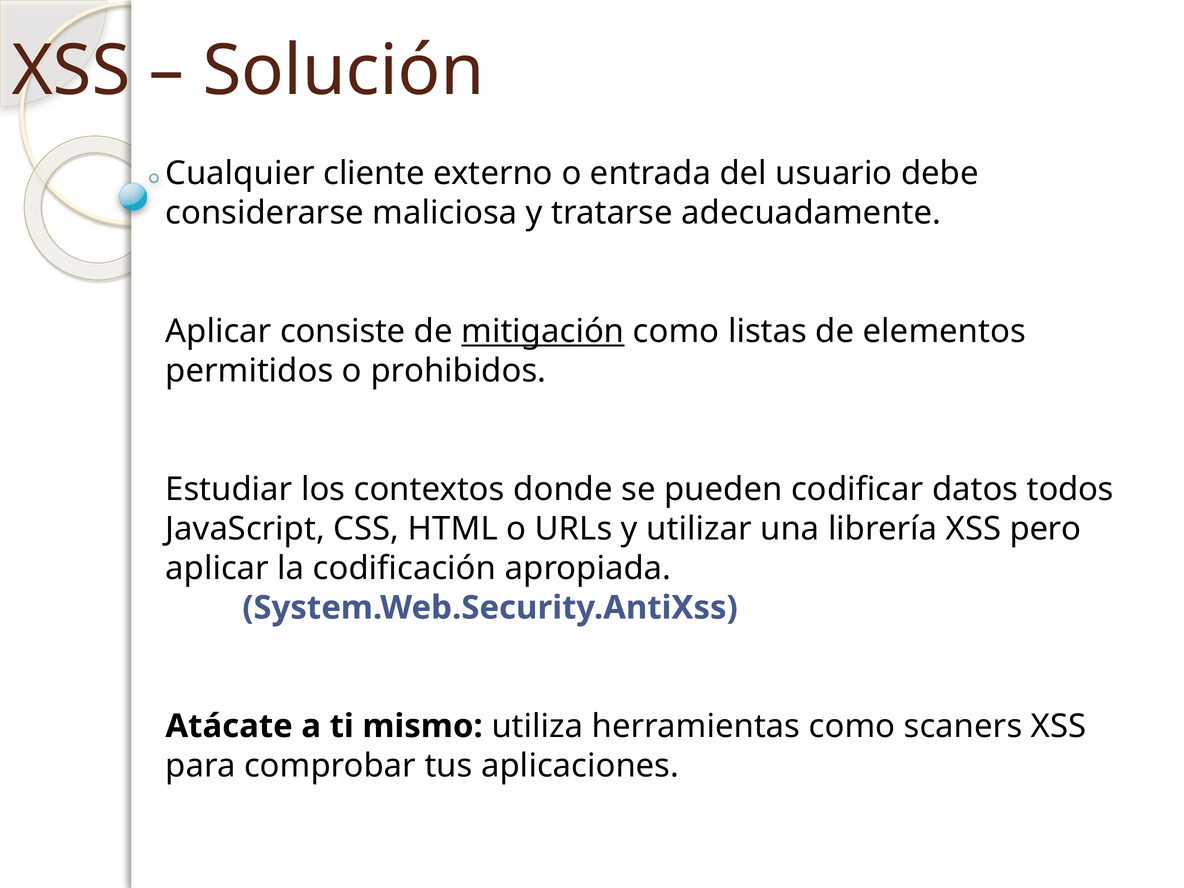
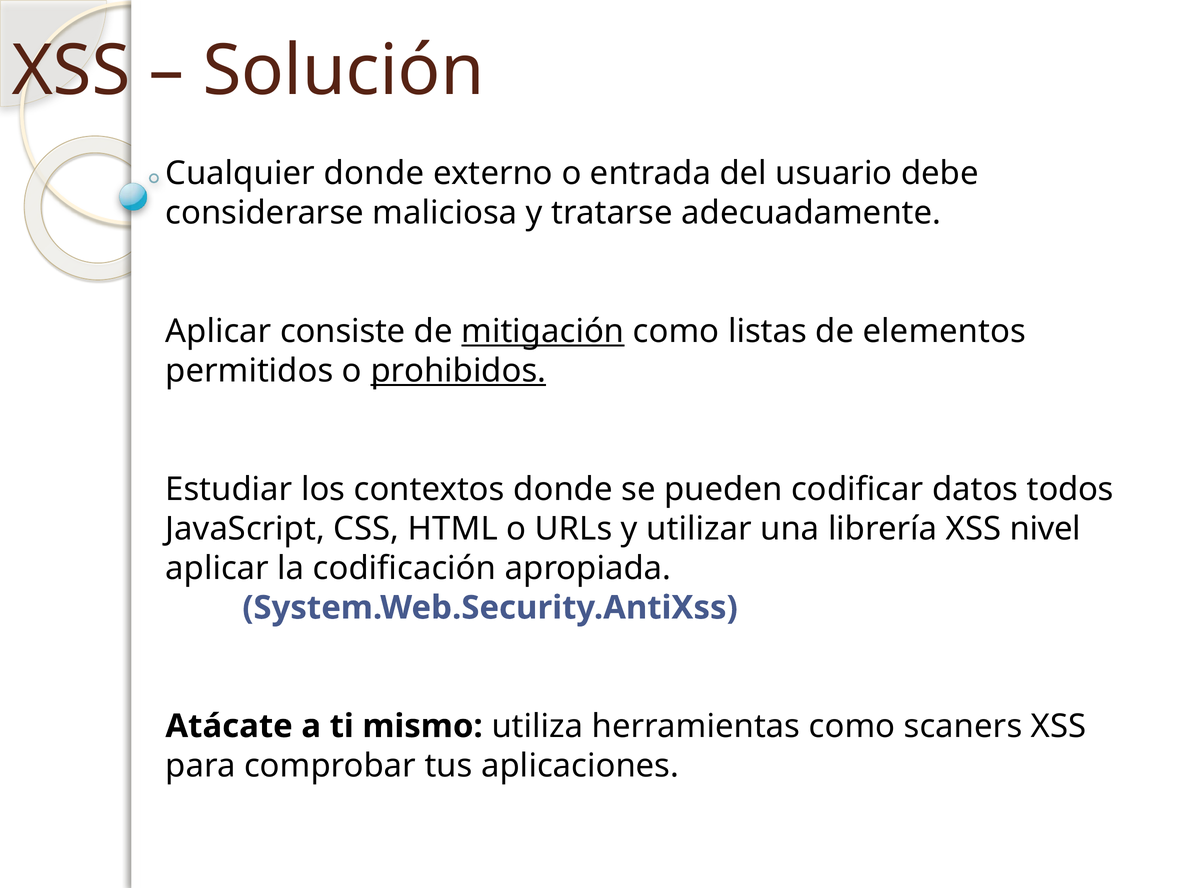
Cualquier cliente: cliente -> donde (374, 173)
prohibidos underline: none -> present (458, 371)
pero: pero -> nivel (1045, 529)
